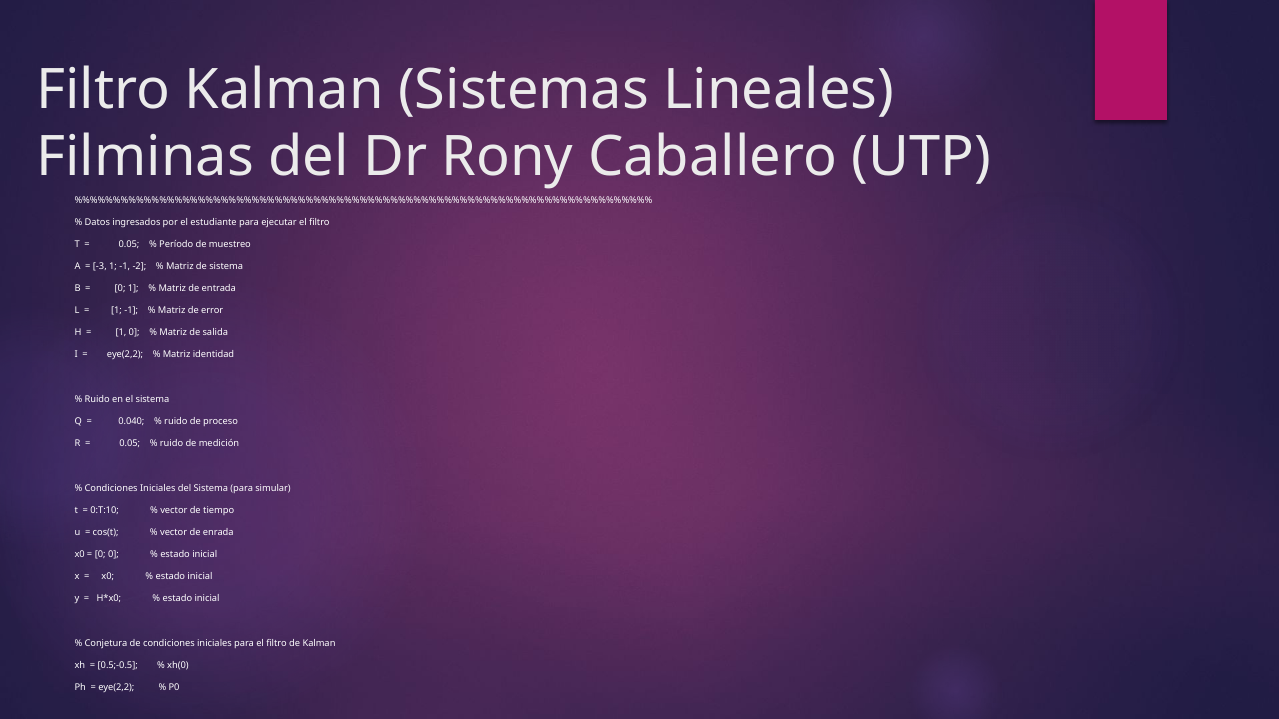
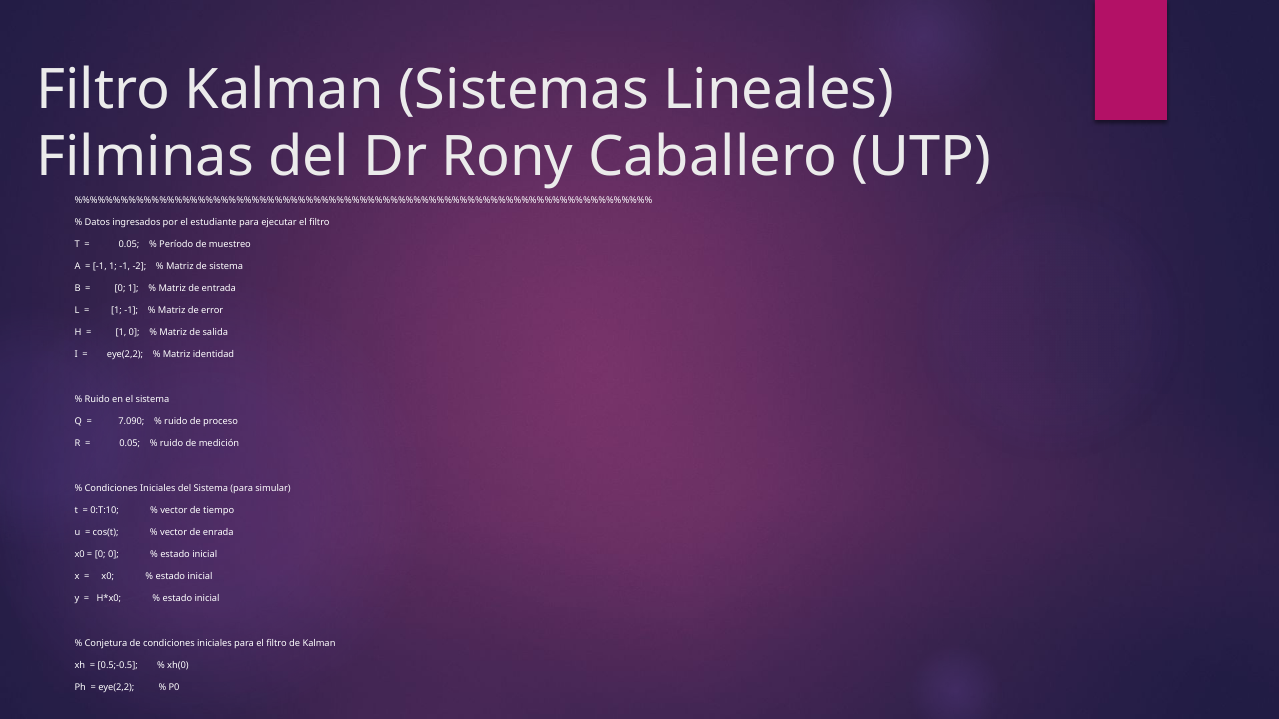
-3: -3 -> -1 (100, 266)
0.040: 0.040 -> 7.090 (131, 422)
